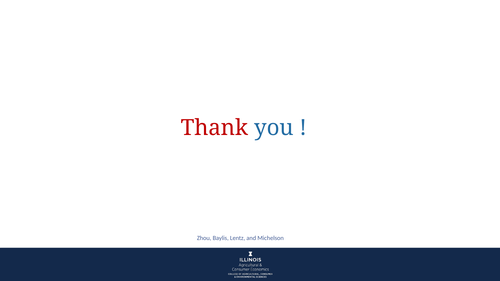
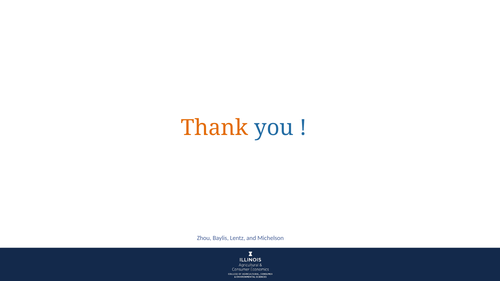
Thank colour: red -> orange (215, 128)
